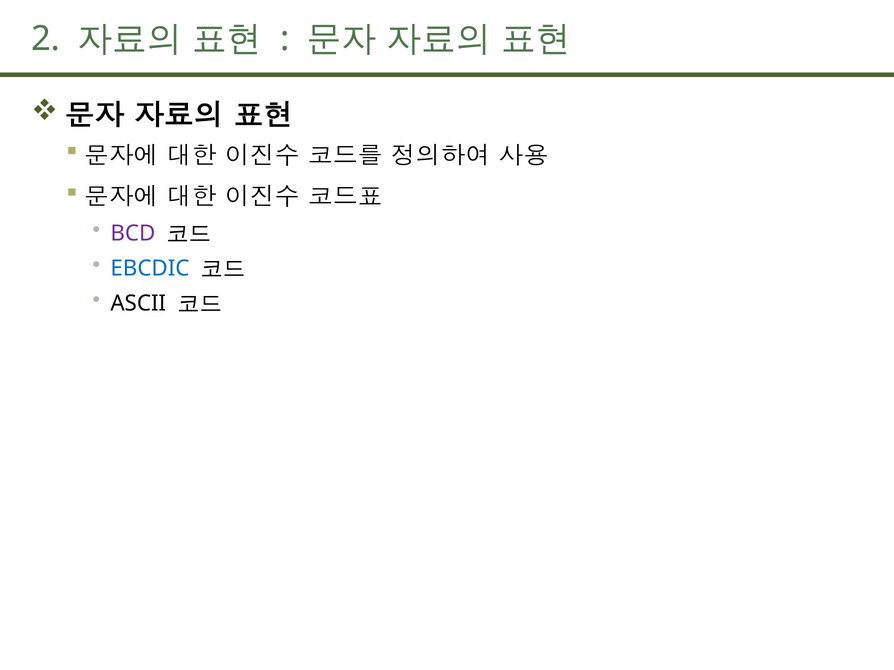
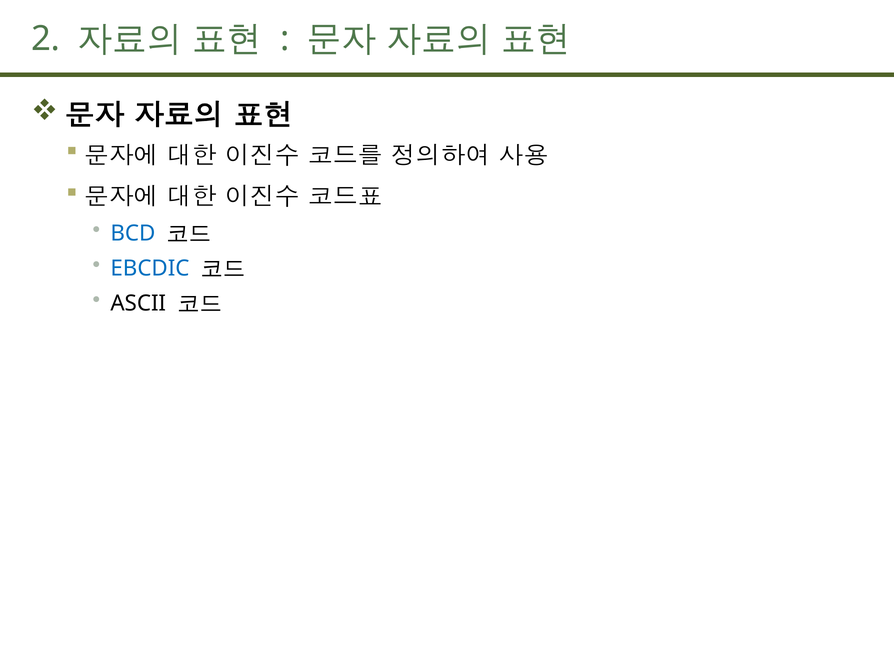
BCD colour: purple -> blue (133, 234)
